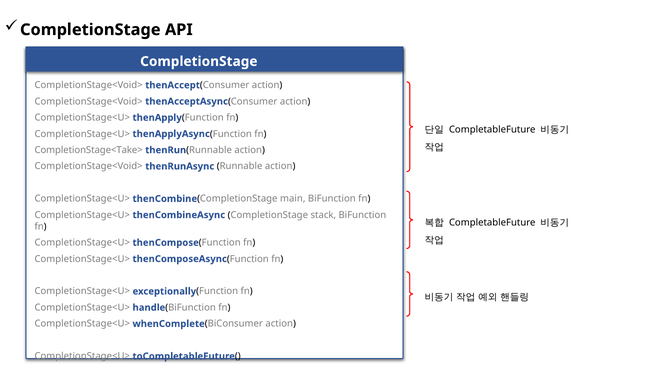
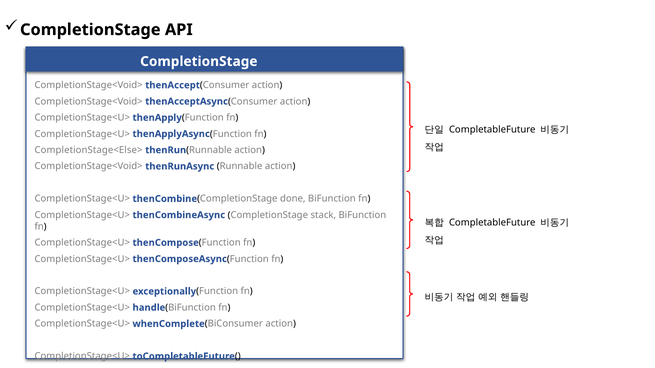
CompletionStage<Take>: CompletionStage<Take> -> CompletionStage<Else> (89, 150)
main: main -> done (293, 199)
